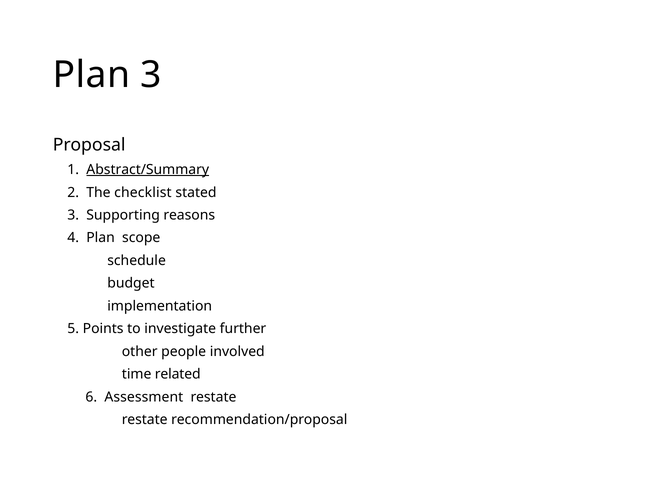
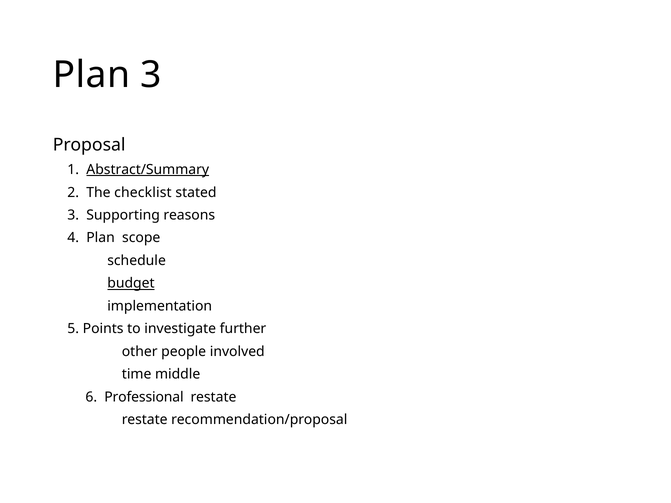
budget underline: none -> present (131, 283)
related: related -> middle (178, 374)
Assessment: Assessment -> Professional (144, 397)
